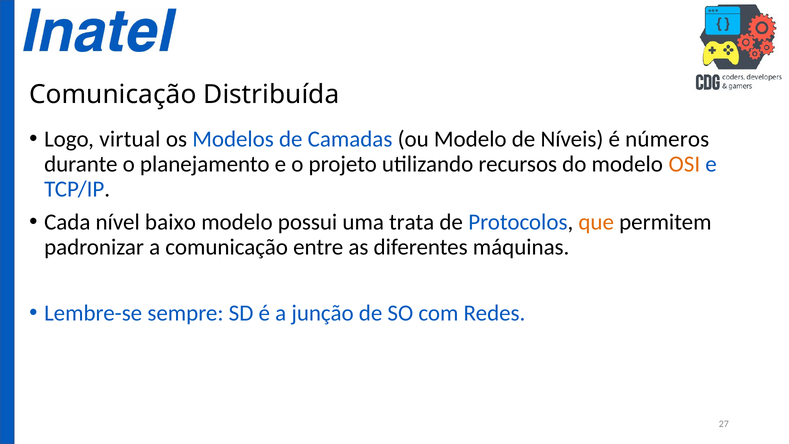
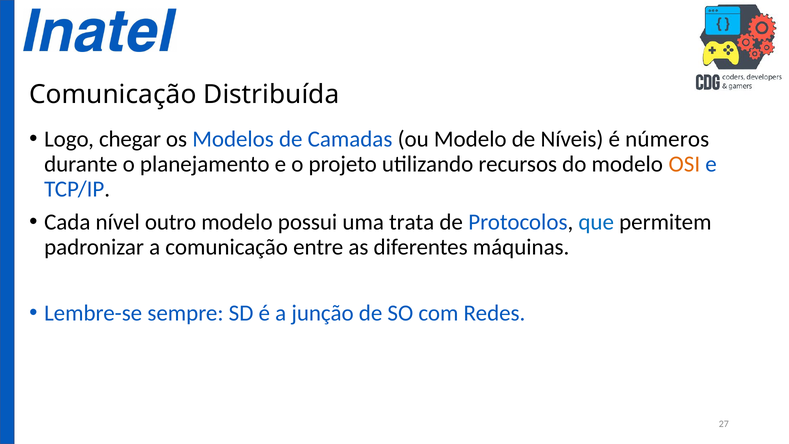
virtual: virtual -> chegar (130, 139)
baixo: baixo -> outro (171, 222)
que colour: orange -> blue (596, 222)
